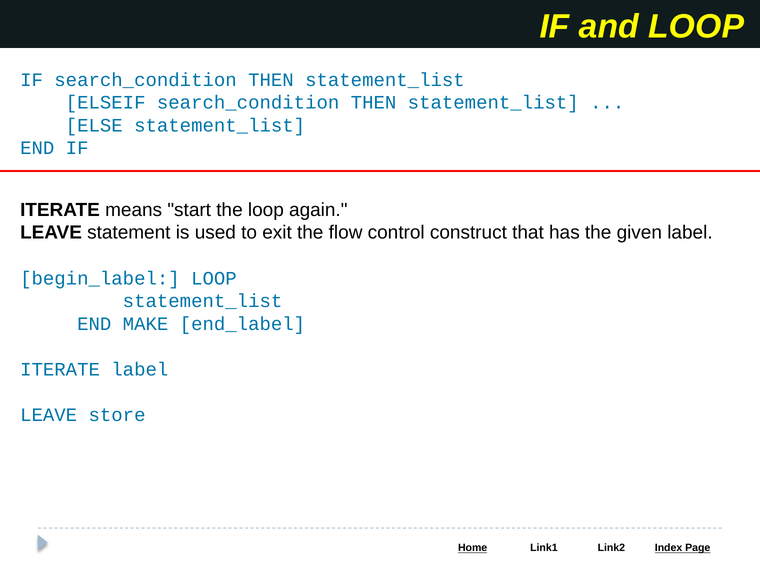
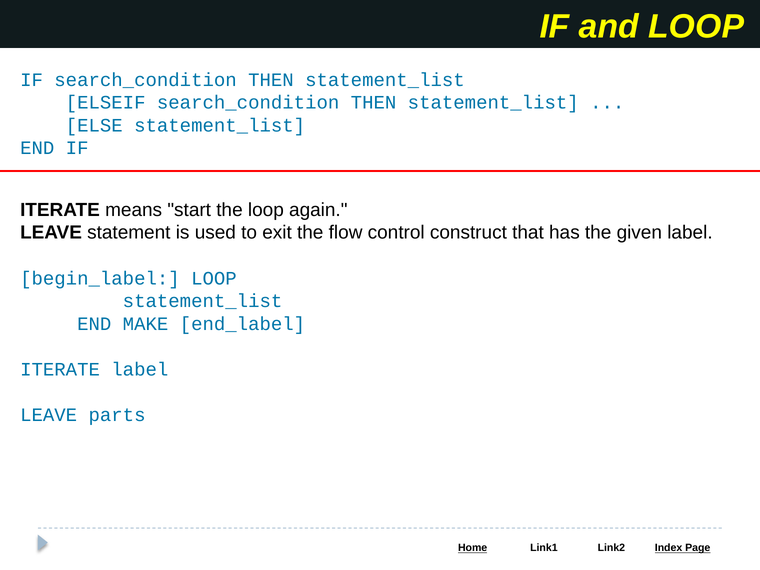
store: store -> parts (117, 415)
